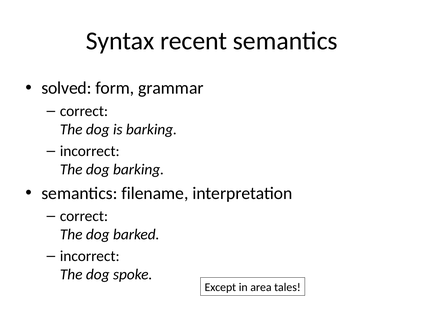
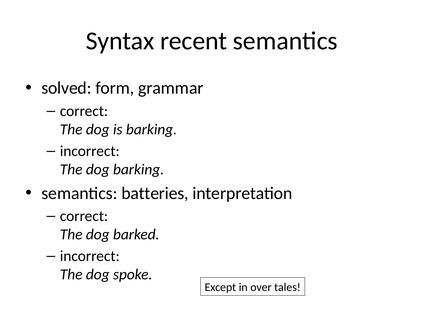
filename: filename -> batteries (155, 193)
area: area -> over (261, 287)
